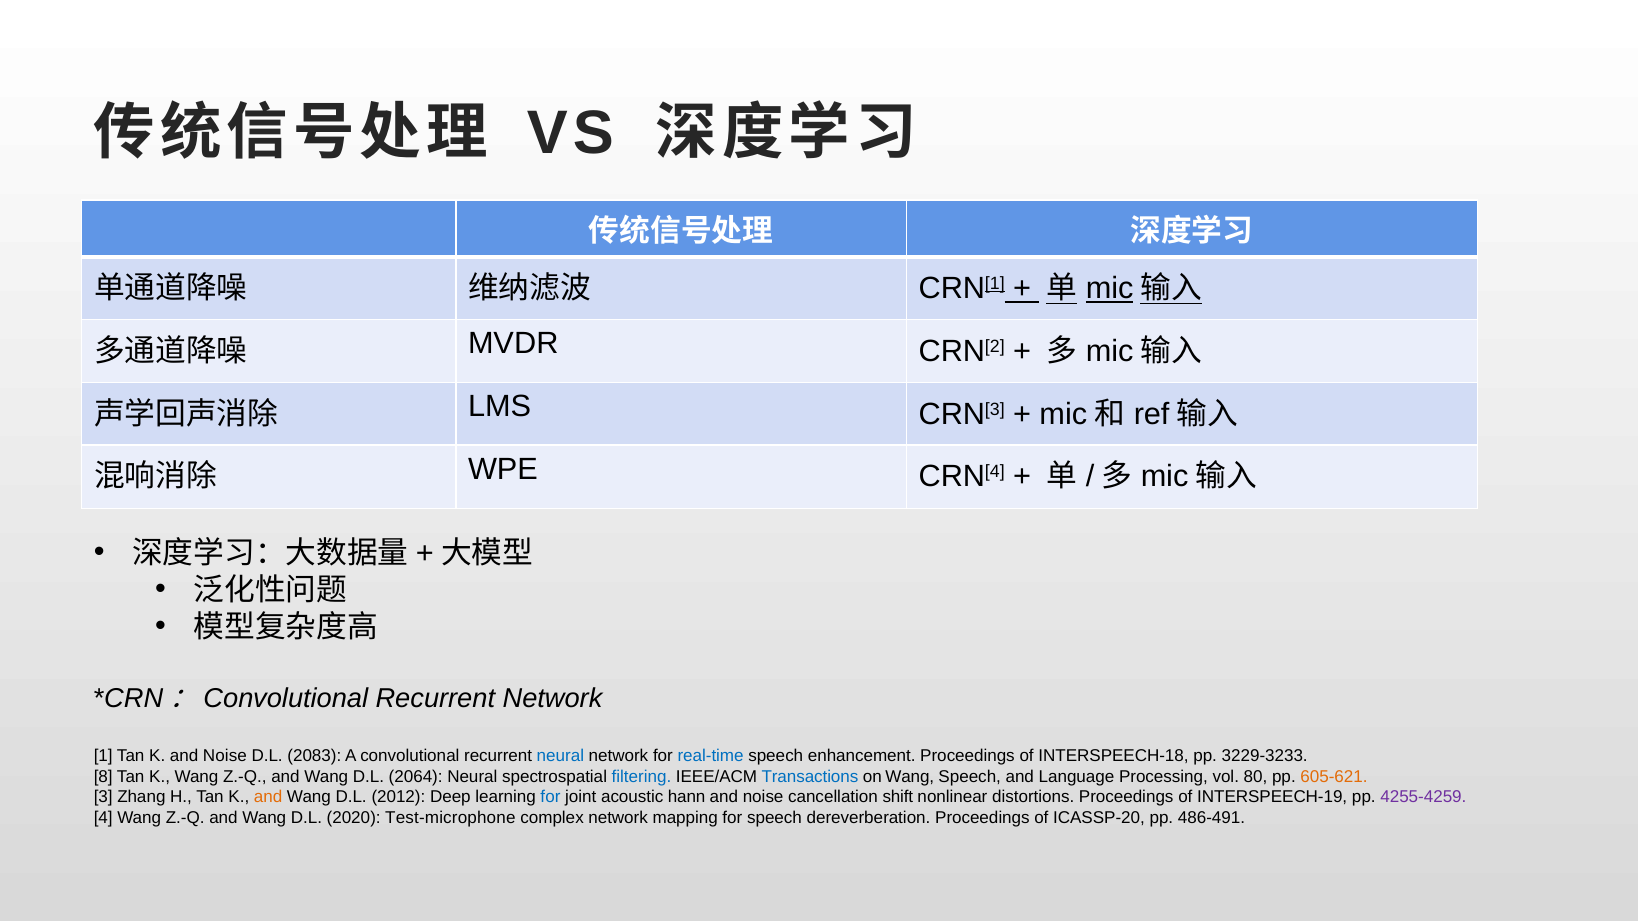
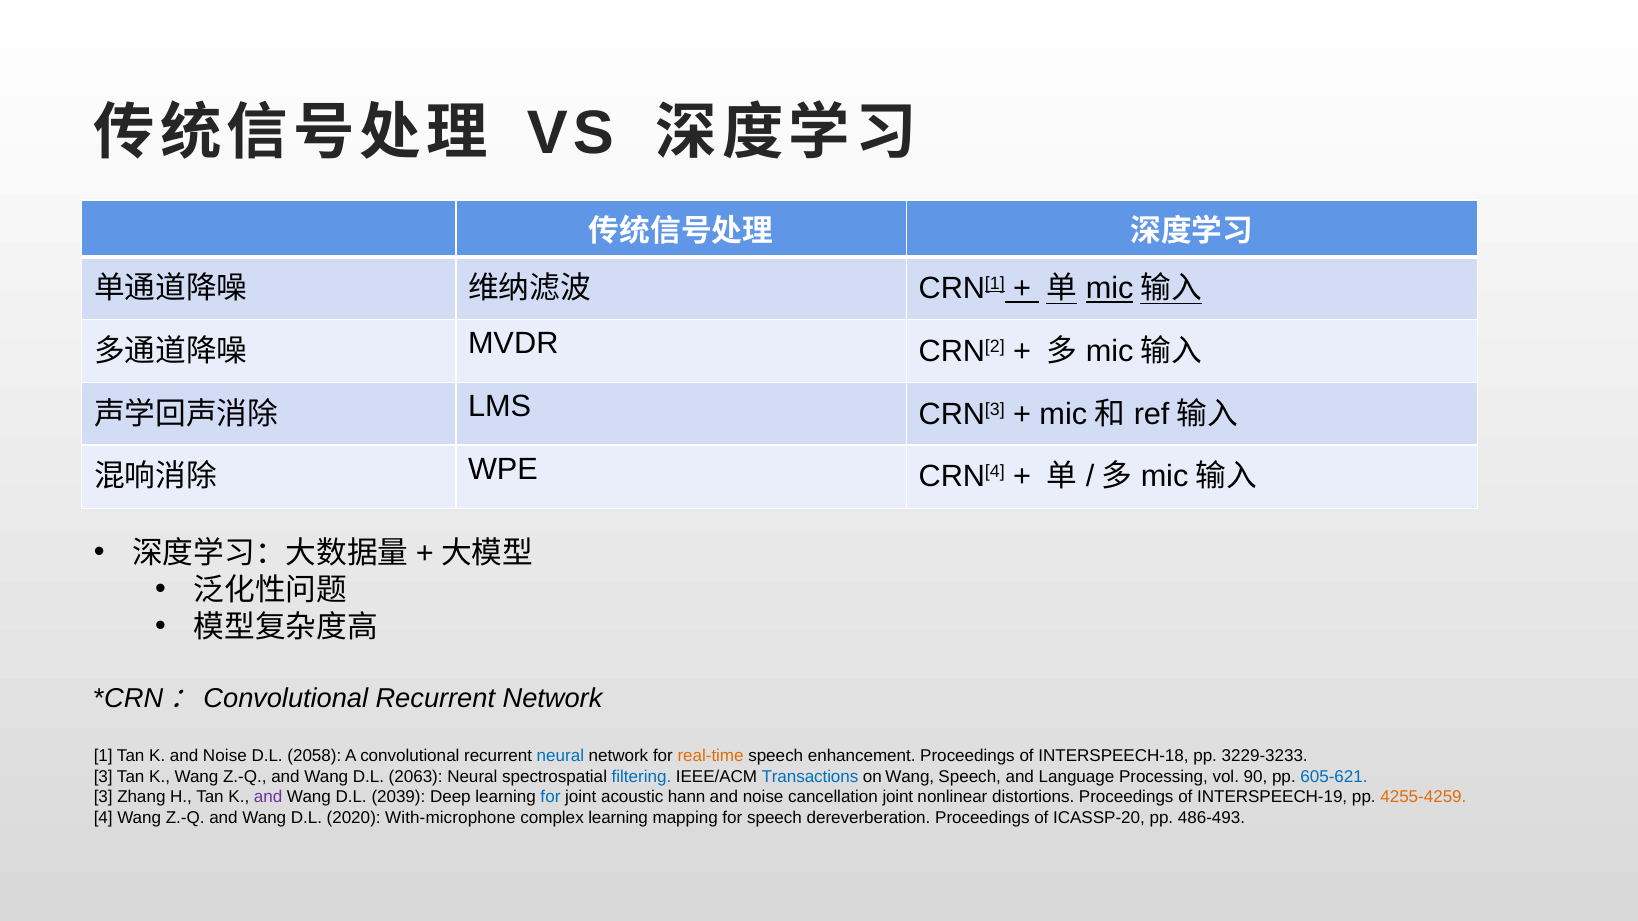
2083: 2083 -> 2058 (314, 756)
real-time colour: blue -> orange (711, 756)
8: 8 -> 3 (103, 777)
2064: 2064 -> 2063 (416, 777)
80: 80 -> 90 (1256, 777)
605-621 colour: orange -> blue (1334, 777)
and colour: orange -> purple (268, 797)
2012: 2012 -> 2039 (398, 797)
cancellation shift: shift -> joint (898, 797)
4255-4259 colour: purple -> orange (1423, 797)
Test-microphone: Test-microphone -> With-microphone (450, 818)
complex network: network -> learning (618, 818)
486-491: 486-491 -> 486-493 (1211, 818)
